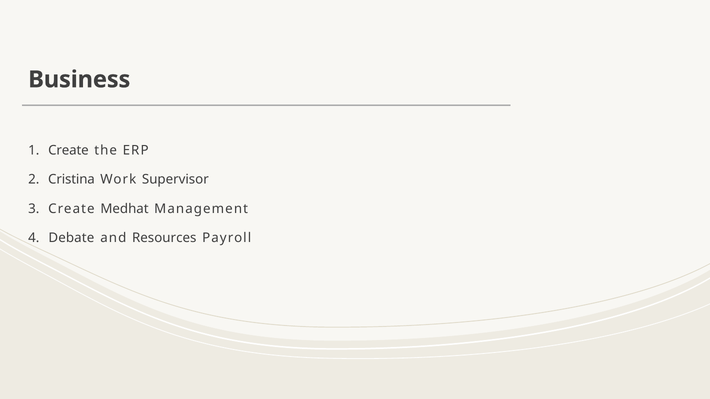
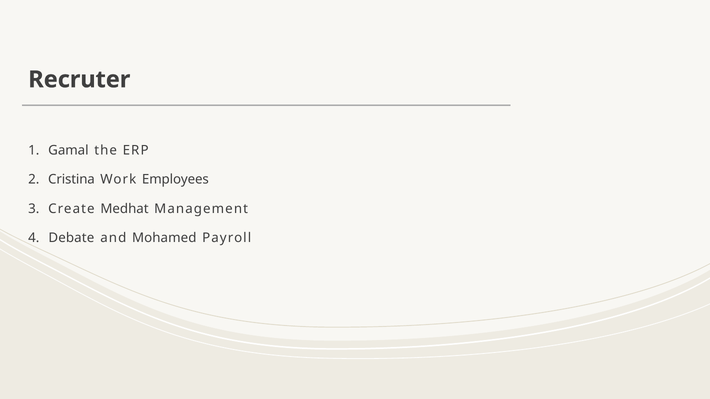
Business: Business -> Recruter (79, 80)
Create: Create -> Gamal (68, 150)
Supervisor: Supervisor -> Employees (175, 180)
Resources: Resources -> Mohamed (164, 238)
